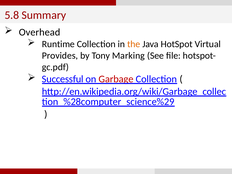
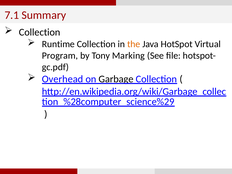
5.8: 5.8 -> 7.1 (12, 15)
Overhead: Overhead -> Collection (40, 32)
Provides: Provides -> Program (60, 56)
Successful: Successful -> Overhead (63, 79)
Garbage colour: red -> black (116, 79)
